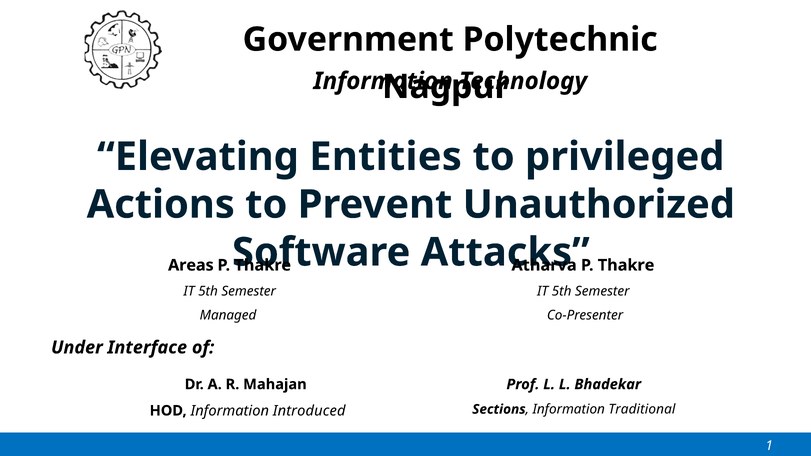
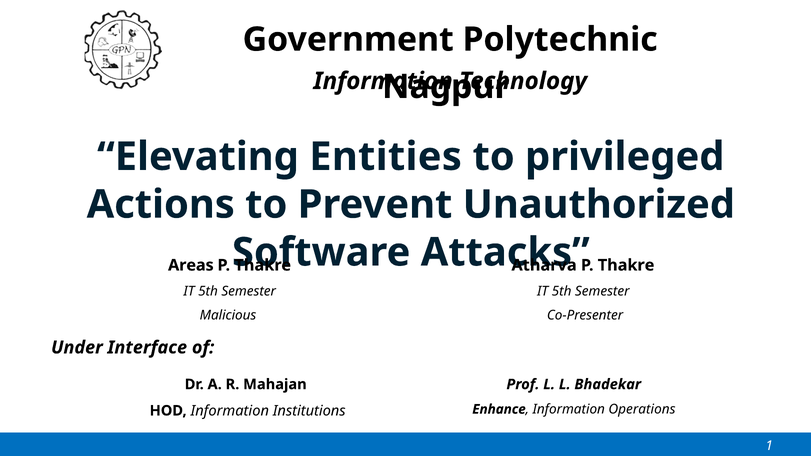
Managed: Managed -> Malicious (228, 315)
Sections: Sections -> Enhance (499, 409)
Traditional: Traditional -> Operations (642, 409)
Introduced: Introduced -> Institutions (309, 411)
